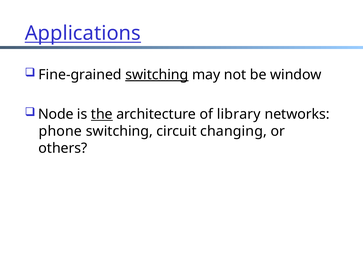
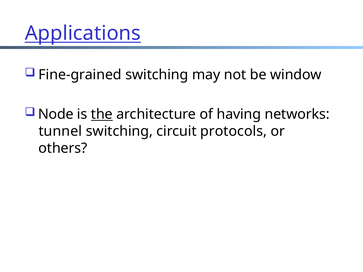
switching underline: present -> none (157, 75)
library: library -> having (239, 114)
phone: phone -> tunnel (60, 131)
changing: changing -> protocols (234, 131)
